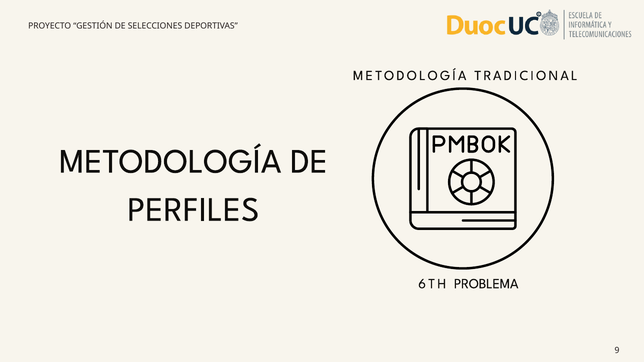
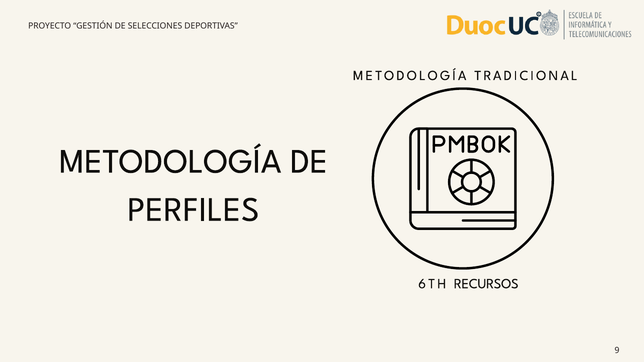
PROBLEMA: PROBLEMA -> RECURSOS (486, 284)
